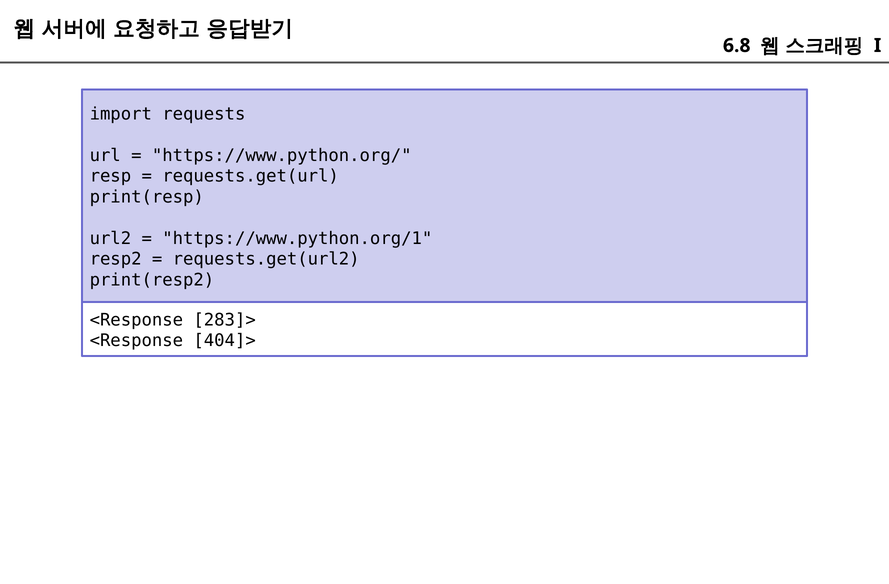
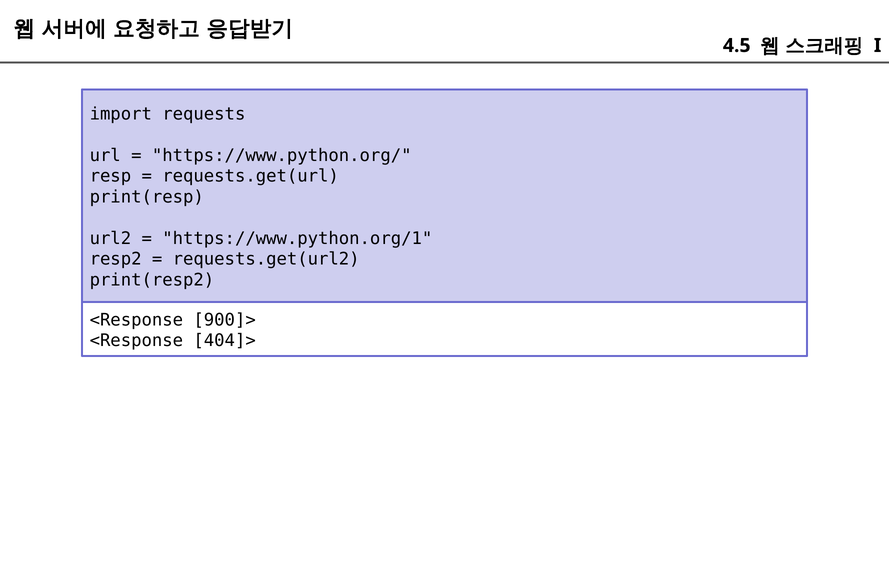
6.8: 6.8 -> 4.5 (737, 46)
283]>: 283]> -> 900]> (225, 320)
